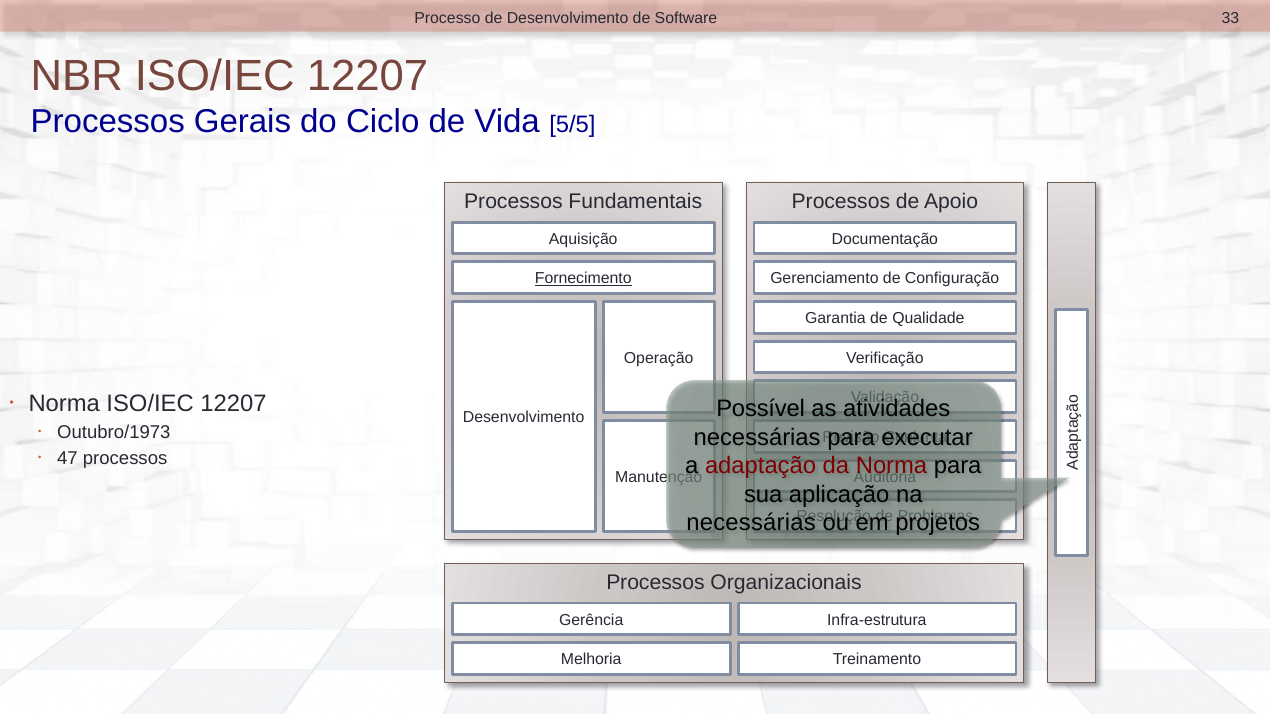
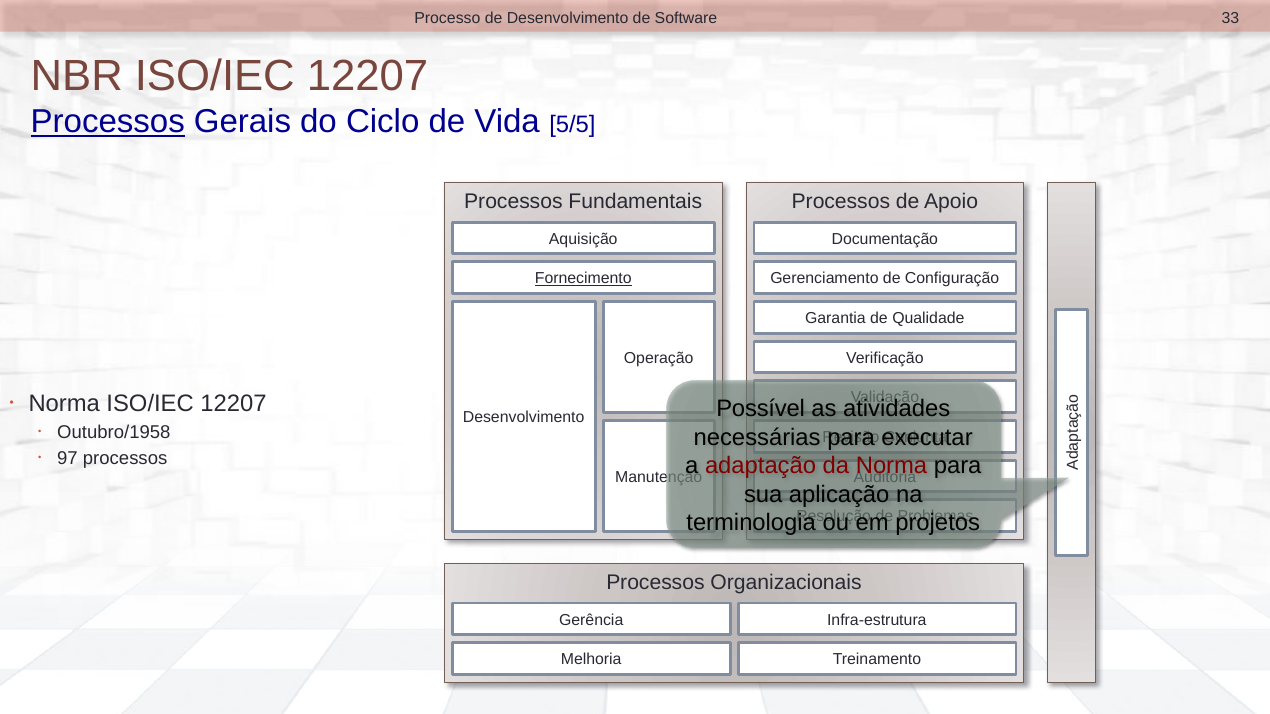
Processos underline: none -> present (108, 122)
Outubro/1973: Outubro/1973 -> Outubro/1958 (114, 433)
47: 47 -> 97 (67, 459)
necessárias: necessárias -> terminologia (751, 523)
